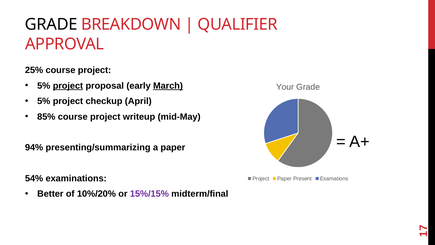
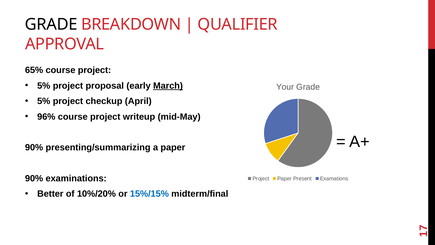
25%: 25% -> 65% (34, 70)
project underline: present -> none (68, 86)
85%: 85% -> 96% (46, 117)
94%: 94% -> 90% (34, 147)
54%: 54% -> 90% (34, 178)
15%/15% colour: purple -> blue (149, 194)
